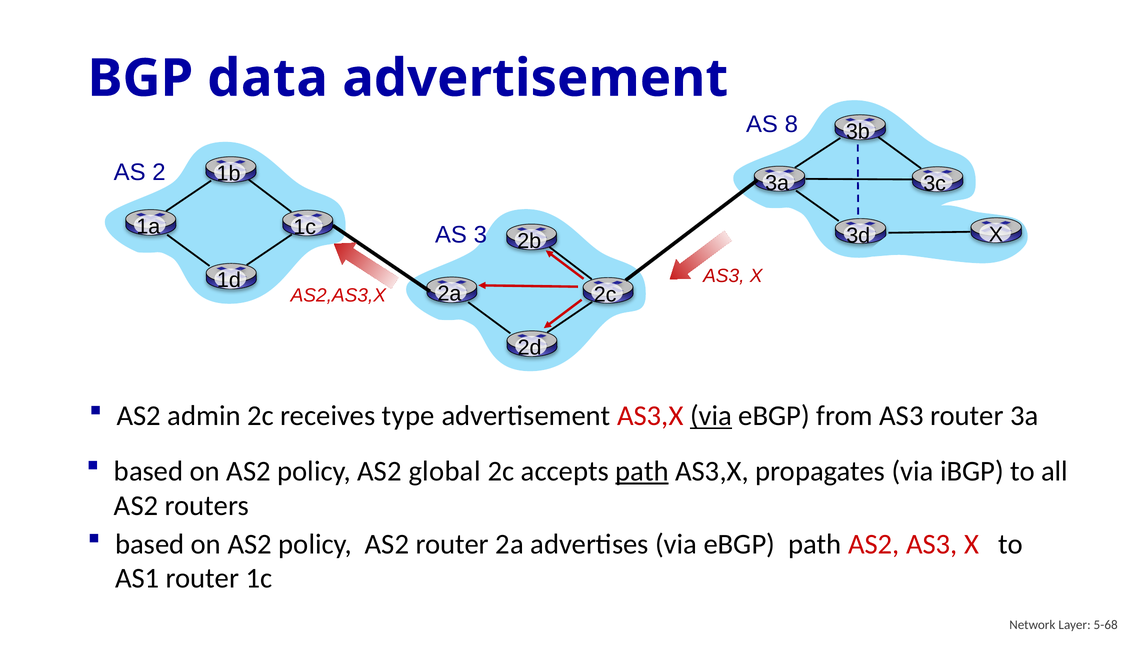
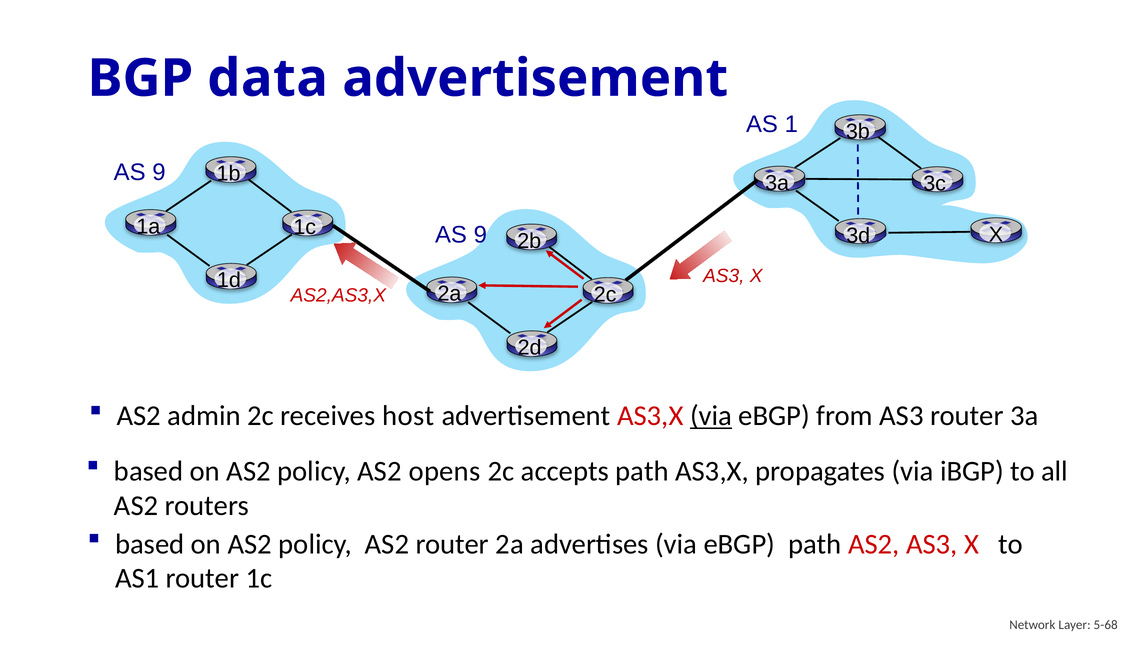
8: 8 -> 1 (791, 124)
2: 2 -> 9 (159, 173)
3: 3 -> 9 (480, 235)
type: type -> host (408, 416)
global: global -> opens (445, 471)
path underline: present -> none (642, 471)
